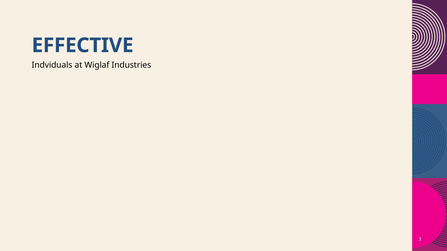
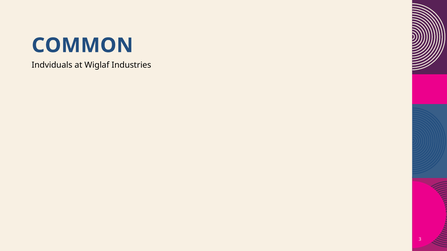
EFFECTIVE: EFFECTIVE -> COMMON (82, 45)
